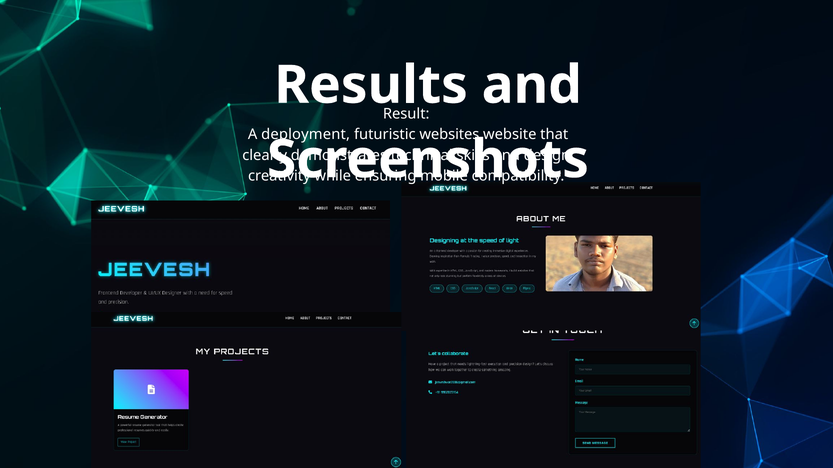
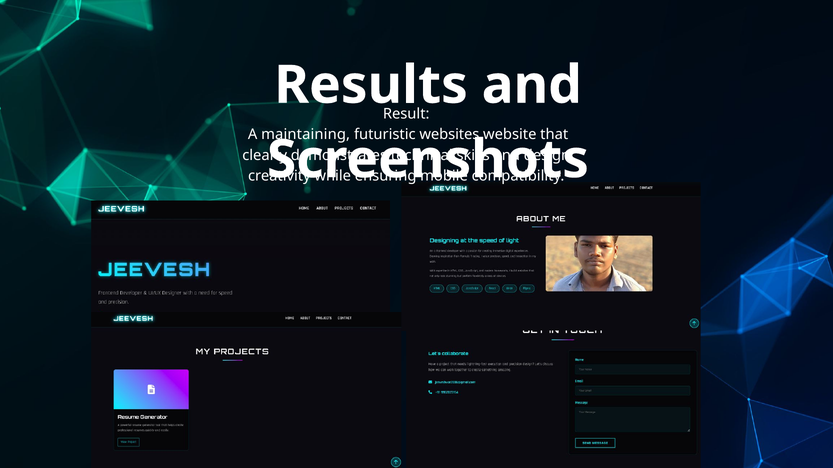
deployment: deployment -> maintaining (306, 135)
